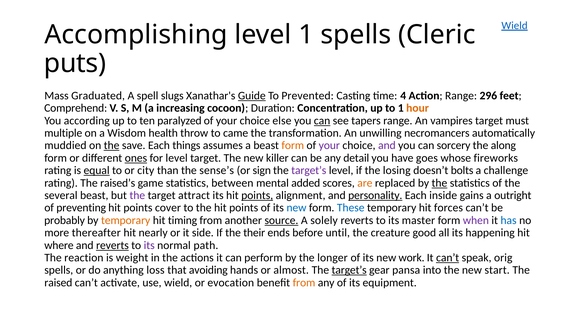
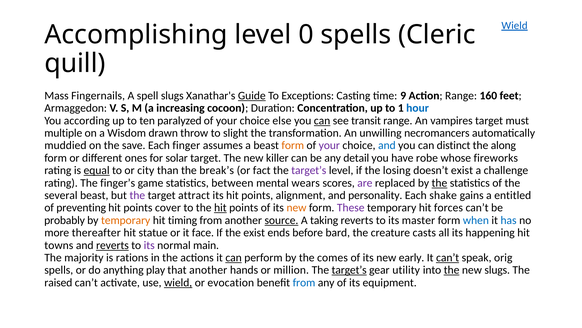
level 1: 1 -> 0 (306, 34)
puts: puts -> quill (75, 63)
Graduated: Graduated -> Fingernails (98, 95)
Prevented: Prevented -> Exceptions (308, 95)
4: 4 -> 9 (403, 95)
296: 296 -> 160 (488, 95)
Comprehend: Comprehend -> Armaggedon (76, 108)
hour colour: orange -> blue (418, 108)
tapers: tapers -> transit (366, 120)
health: health -> drawn (163, 133)
came: came -> slight (236, 133)
the underline: present -> none (112, 145)
things: things -> finger (186, 145)
and colour: purple -> blue (387, 145)
sorcery: sorcery -> distinct (454, 145)
ones underline: present -> none (136, 158)
for level: level -> solar (177, 158)
goes: goes -> robe (427, 158)
sense’s: sense’s -> break’s (217, 170)
sign: sign -> fact (262, 170)
doesn’t bolts: bolts -> exist (462, 170)
raised’s: raised’s -> finger’s (118, 183)
added: added -> wears (306, 183)
are colour: orange -> purple (365, 183)
points underline: present -> none (257, 195)
personality underline: present -> none (375, 195)
inside: inside -> shake (443, 195)
outright: outright -> entitled (513, 195)
hit underline: none -> present (220, 207)
new colour: blue -> orange (296, 207)
These colour: blue -> purple (351, 207)
solely: solely -> taking (324, 220)
when colour: purple -> blue (476, 220)
nearly: nearly -> statue (153, 232)
side: side -> face (203, 232)
the their: their -> exist (254, 232)
until: until -> bard (338, 232)
good: good -> casts (424, 232)
where: where -> towns (59, 245)
path: path -> main (206, 245)
reaction: reaction -> majority (84, 257)
weight: weight -> rations (132, 257)
can underline: none -> present (234, 257)
longer: longer -> comes (332, 257)
work: work -> early (412, 257)
loss: loss -> play (156, 270)
that avoiding: avoiding -> another (208, 270)
almost: almost -> million (291, 270)
pansa: pansa -> utility (406, 270)
the underline: none -> present (452, 270)
new start: start -> slugs (497, 270)
wield underline: none -> present (178, 282)
from colour: orange -> blue (304, 282)
